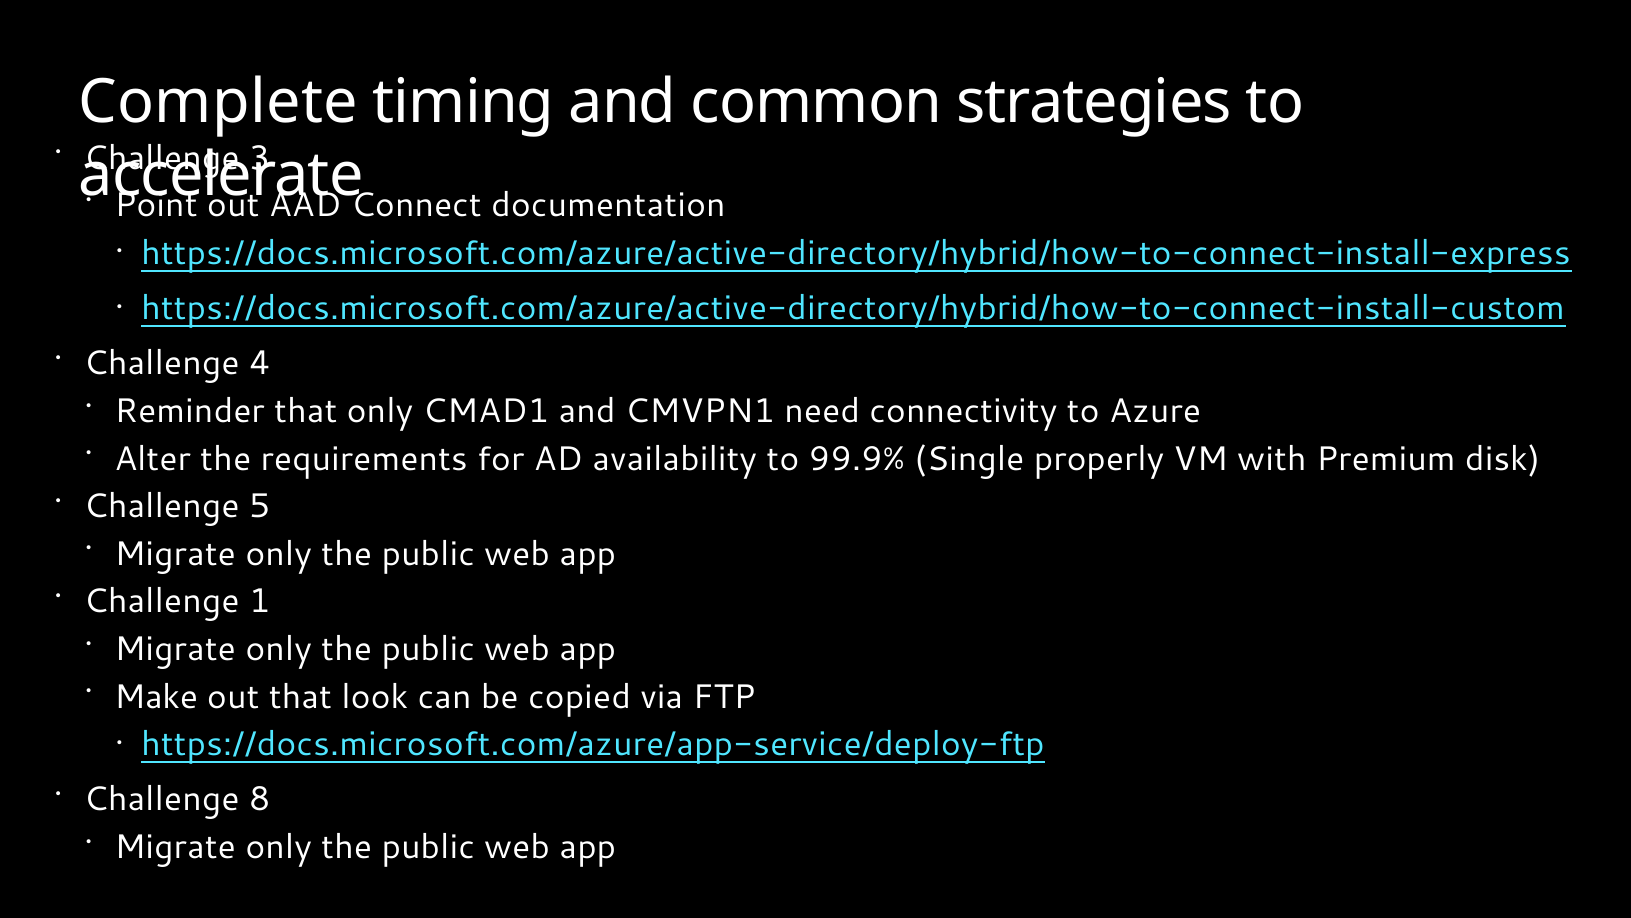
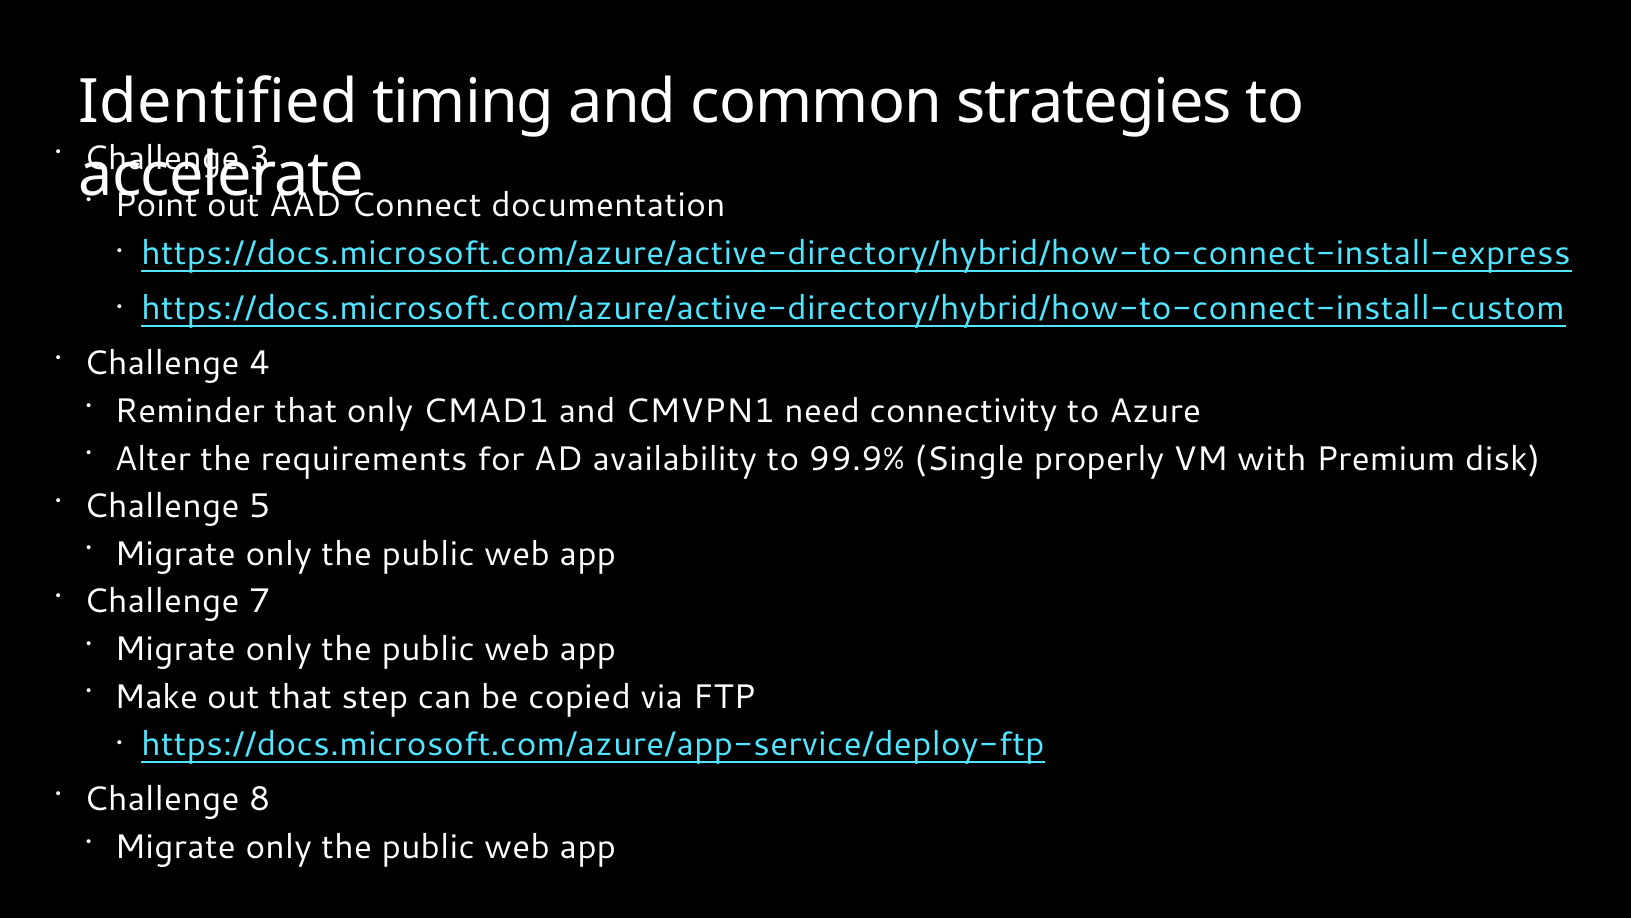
Complete: Complete -> Identified (218, 102)
1: 1 -> 7 (260, 601)
look: look -> step (375, 696)
